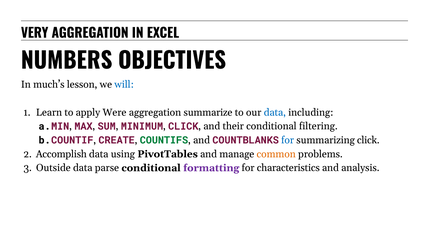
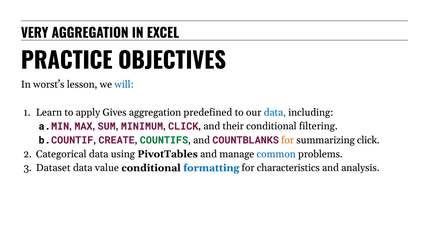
NUMBERS: NUMBERS -> PRACTICE (67, 61)
much’s: much’s -> worst’s (49, 85)
Were: Were -> Gives (115, 112)
summarize: summarize -> predefined (208, 112)
for colour: blue -> orange (288, 140)
Accomplish: Accomplish -> Categorical (61, 154)
common colour: orange -> blue (276, 154)
Outside: Outside -> Dataset (53, 168)
parse: parse -> value (107, 168)
formatting colour: purple -> blue (211, 168)
